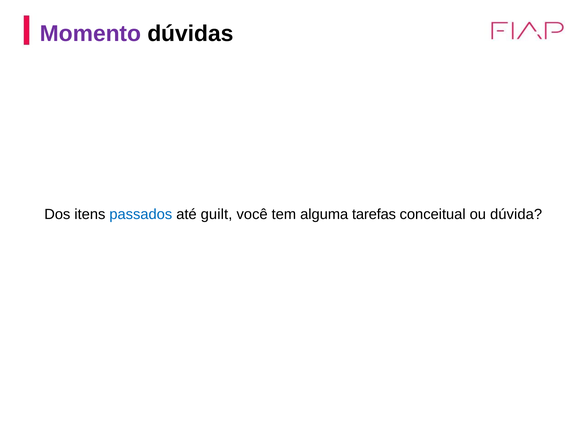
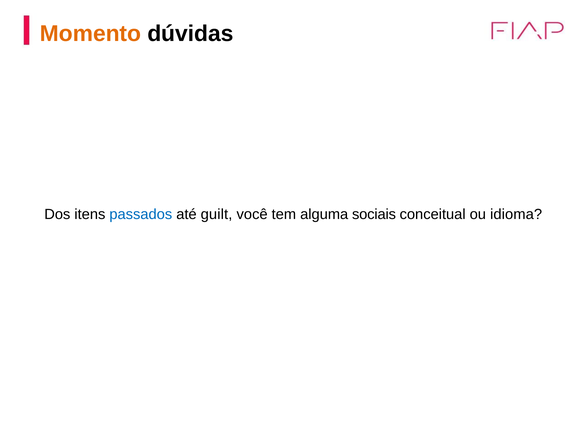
Momento colour: purple -> orange (91, 34)
tarefas: tarefas -> sociais (374, 214)
dúvida: dúvida -> idioma (516, 214)
